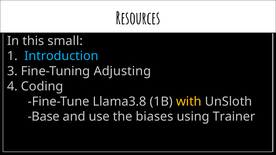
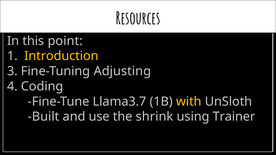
small: small -> point (65, 41)
Introduction colour: light blue -> yellow (61, 56)
Llama3.8: Llama3.8 -> Llama3.7 (120, 102)
Base: Base -> Built (44, 117)
biases: biases -> shrink (155, 117)
